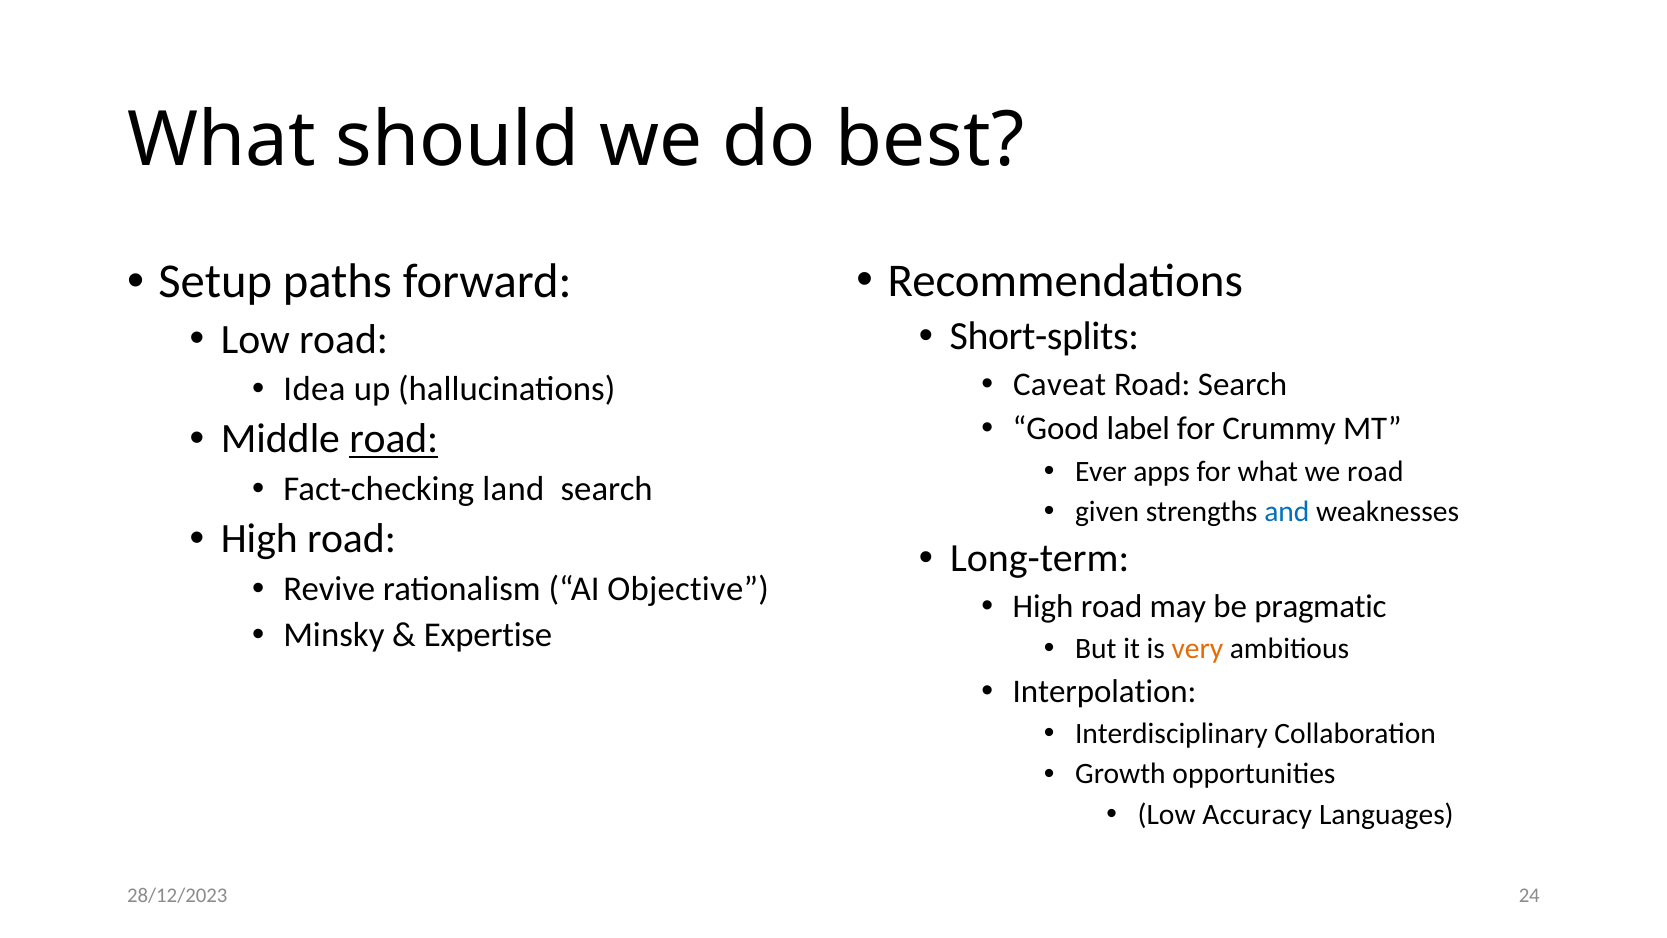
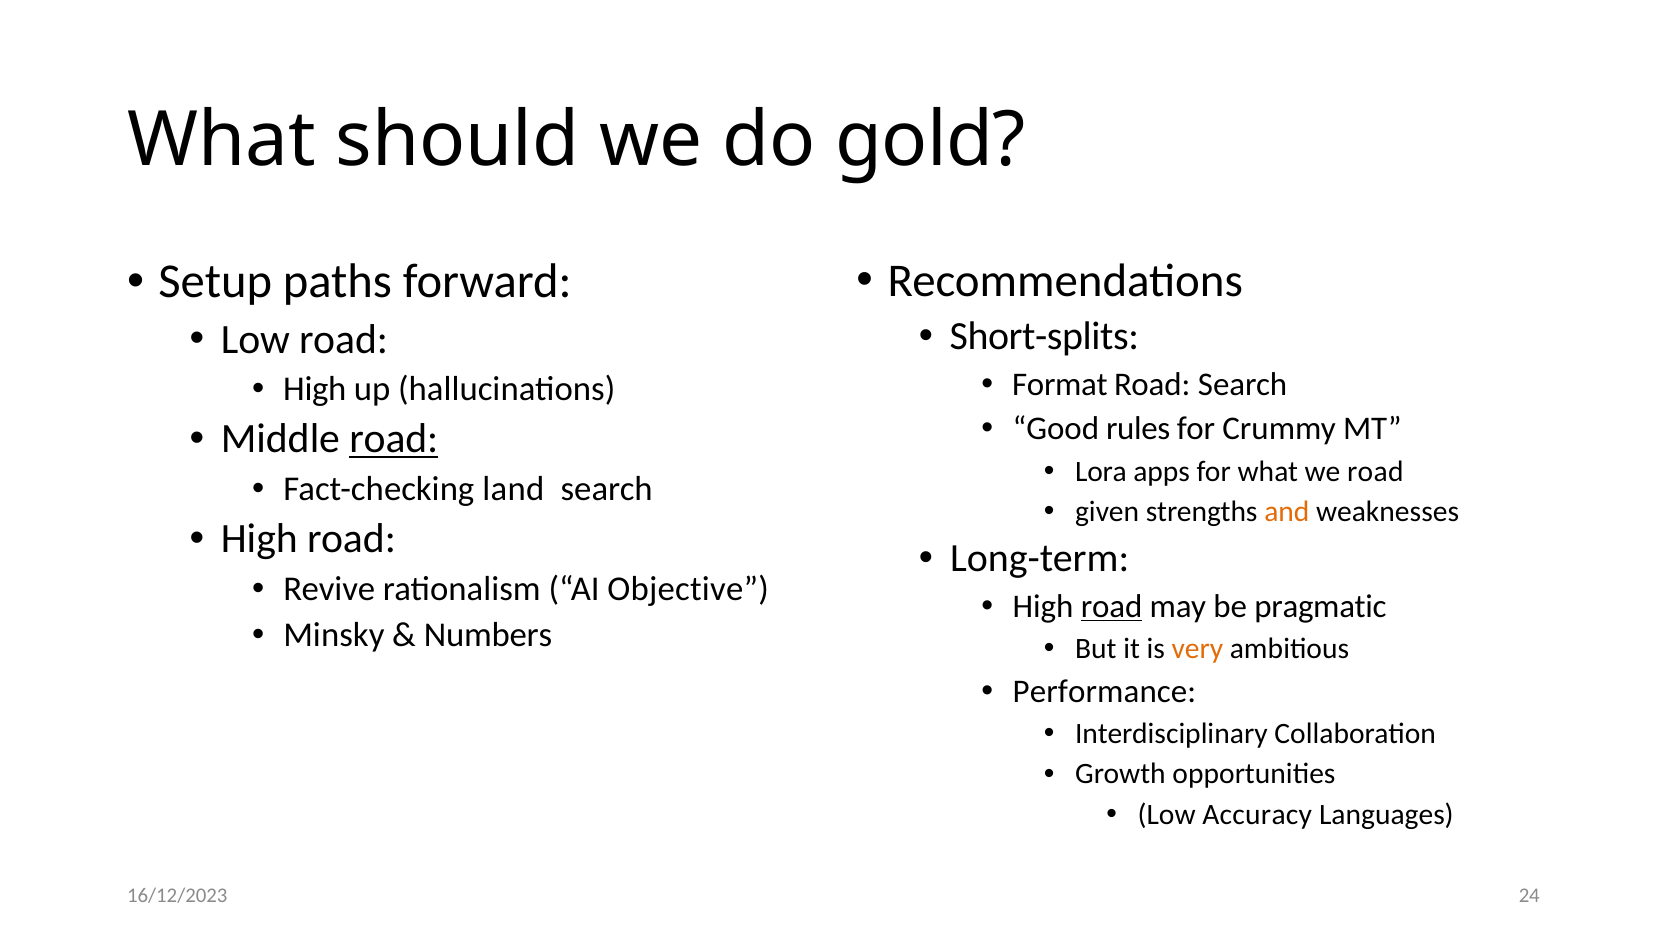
best: best -> gold (931, 140)
Caveat: Caveat -> Format (1060, 385)
Idea: Idea -> High (315, 389)
label: label -> rules (1138, 429)
Ever: Ever -> Lora (1101, 471)
and colour: blue -> orange (1287, 512)
road underline: none -> present (1112, 606)
Expertise: Expertise -> Numbers (488, 635)
Interpolation: Interpolation -> Performance (1104, 691)
28/12/2023: 28/12/2023 -> 16/12/2023 (177, 895)
